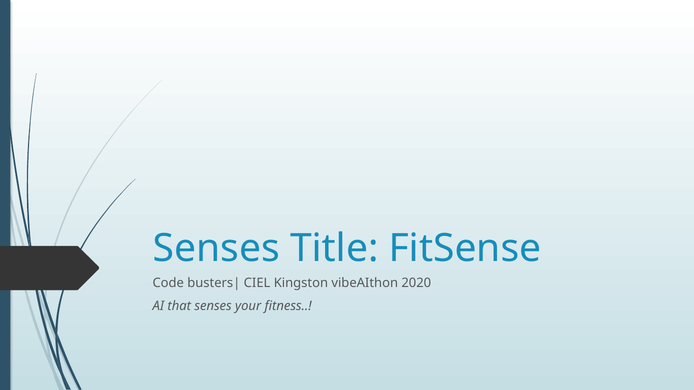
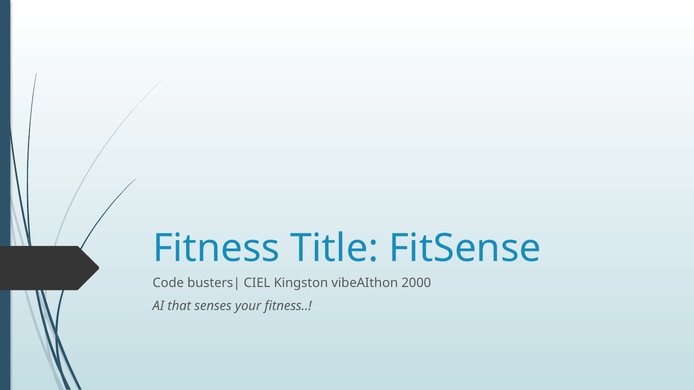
Senses: Senses -> Fitness (216, 249)
2020: 2020 -> 2000 (416, 283)
